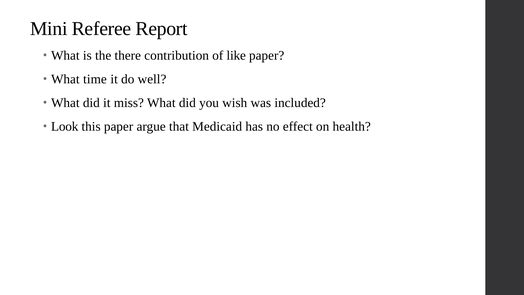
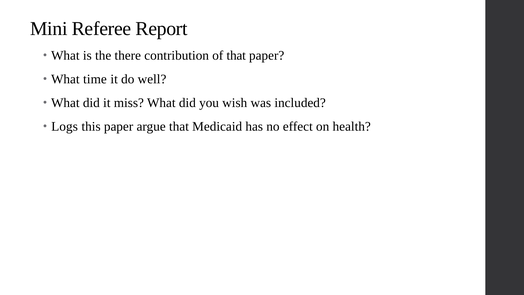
of like: like -> that (236, 55)
Look: Look -> Logs (65, 126)
